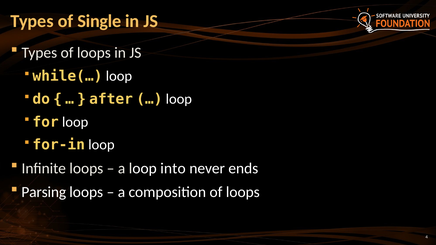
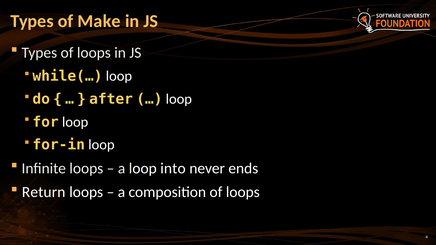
Single: Single -> Make (99, 21)
Parsing: Parsing -> Return (44, 192)
